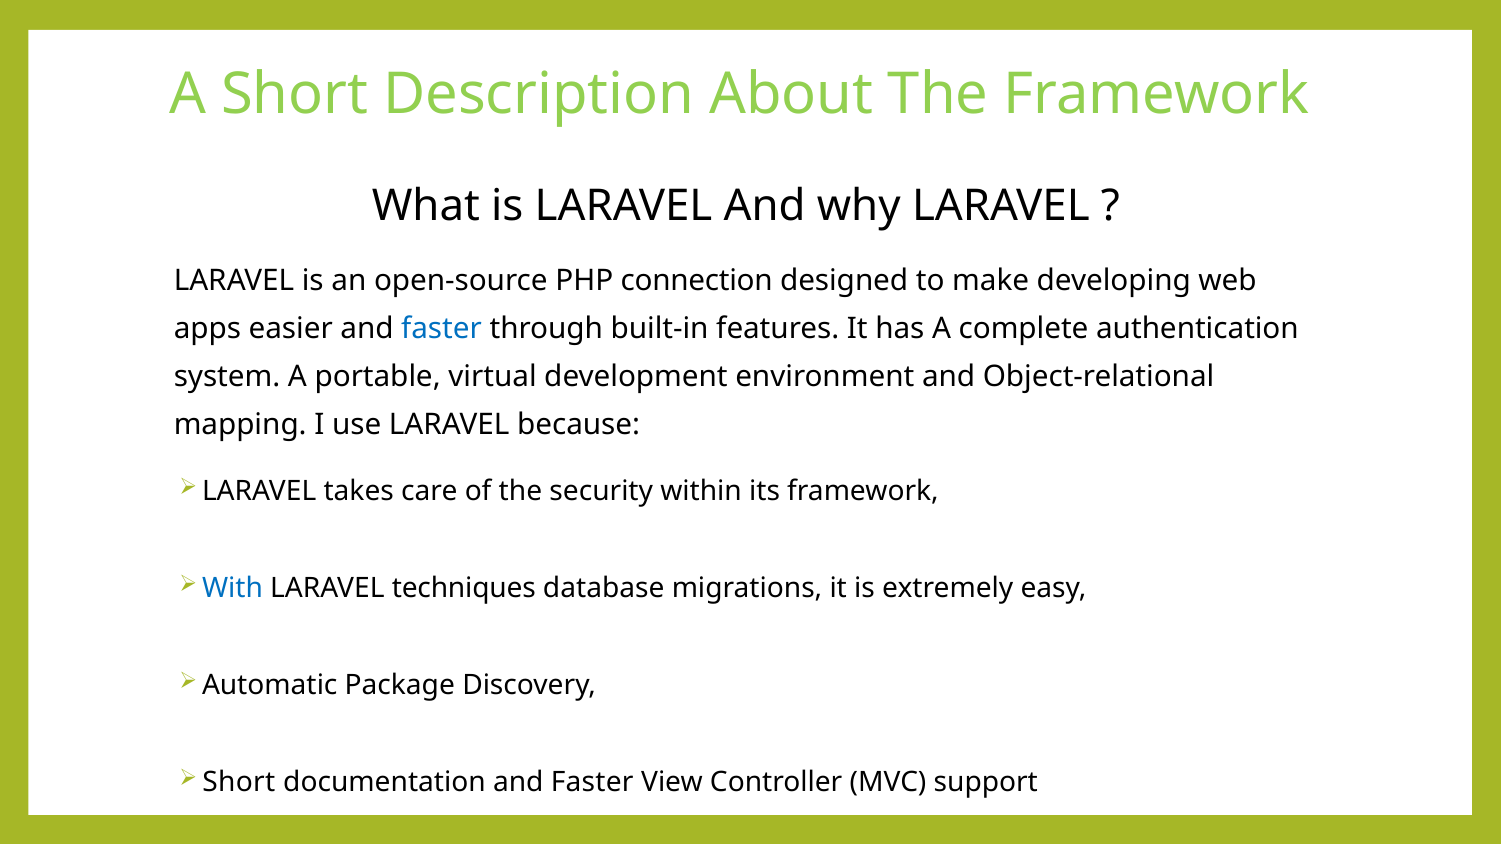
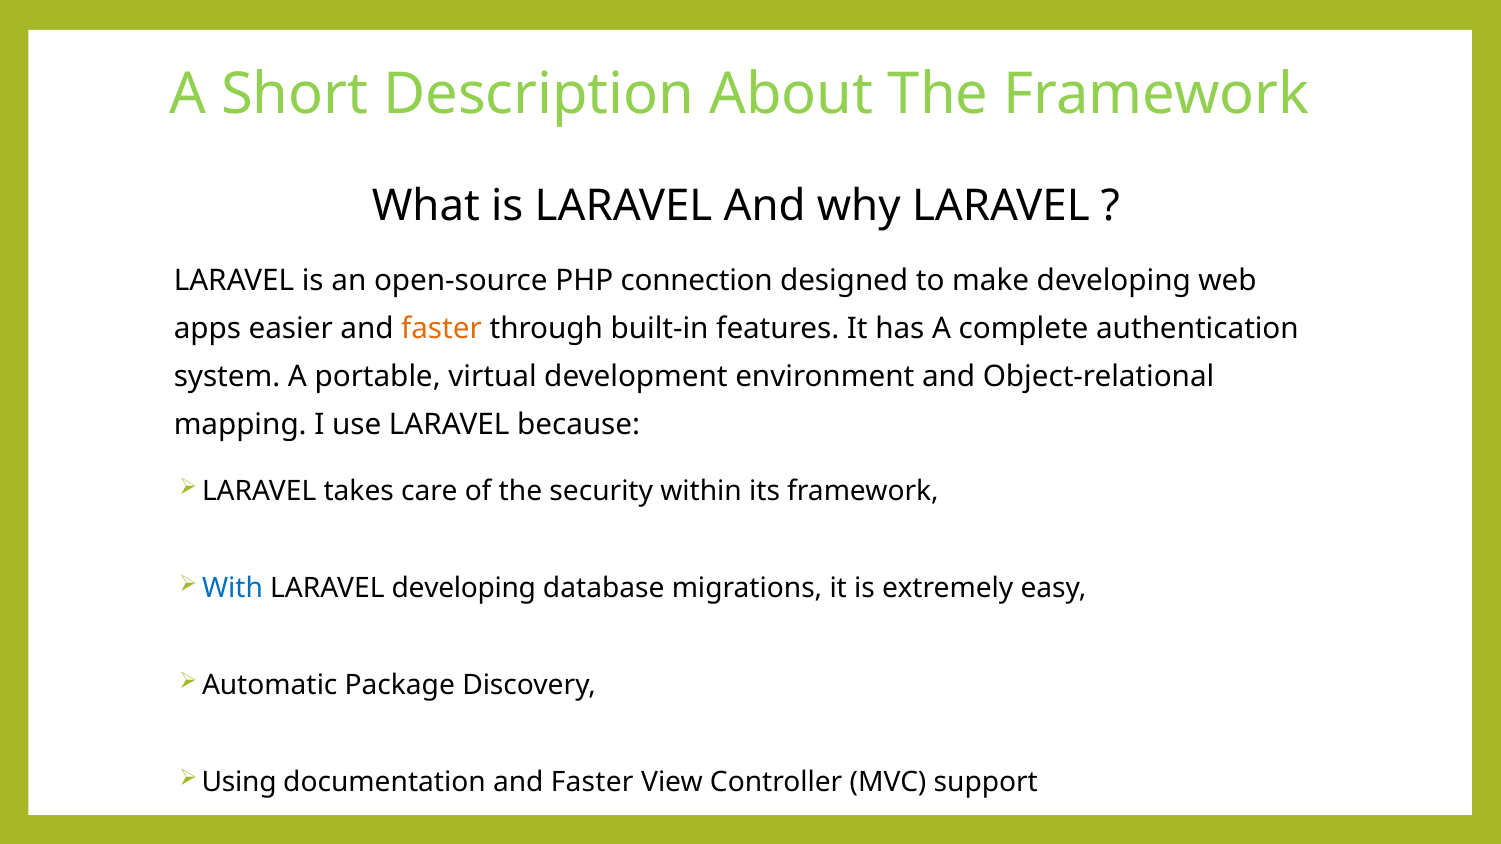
faster colour: blue -> orange (442, 329)
LARAVEL techniques: techniques -> developing (464, 588)
Short: Short -> Using (239, 782)
